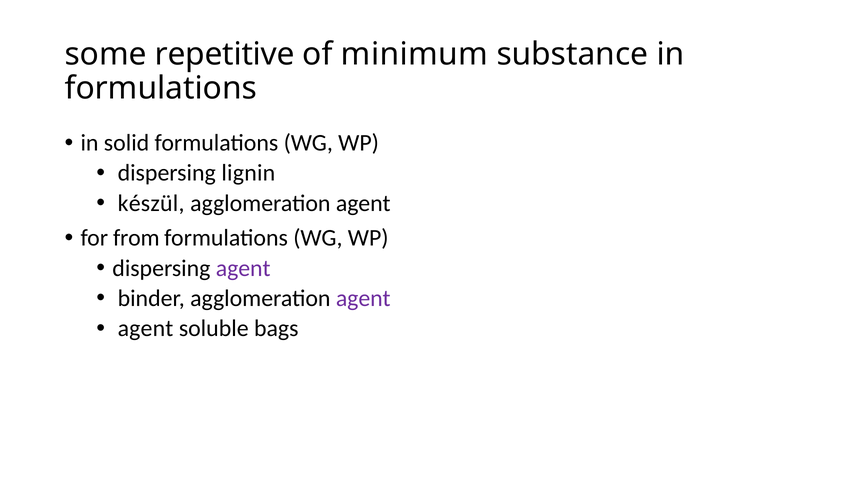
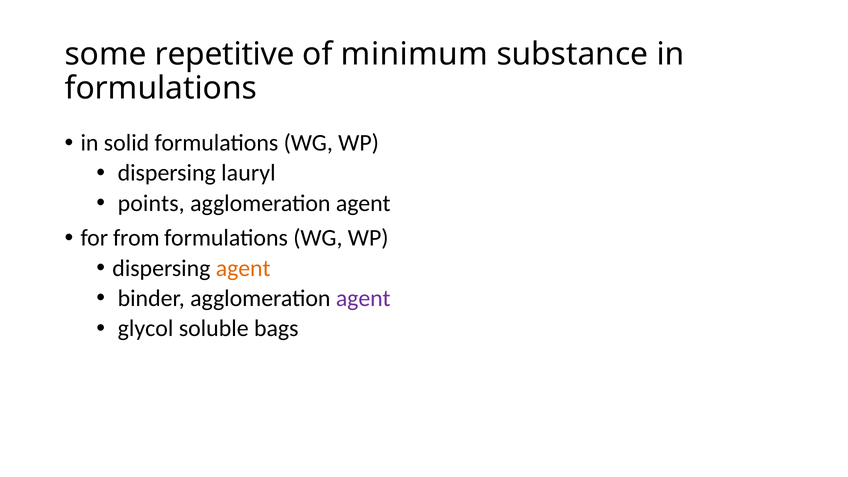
lignin: lignin -> lauryl (248, 173)
készül: készül -> points (151, 203)
agent colour: purple -> orange (243, 268)
agent: agent -> glycol (146, 329)
